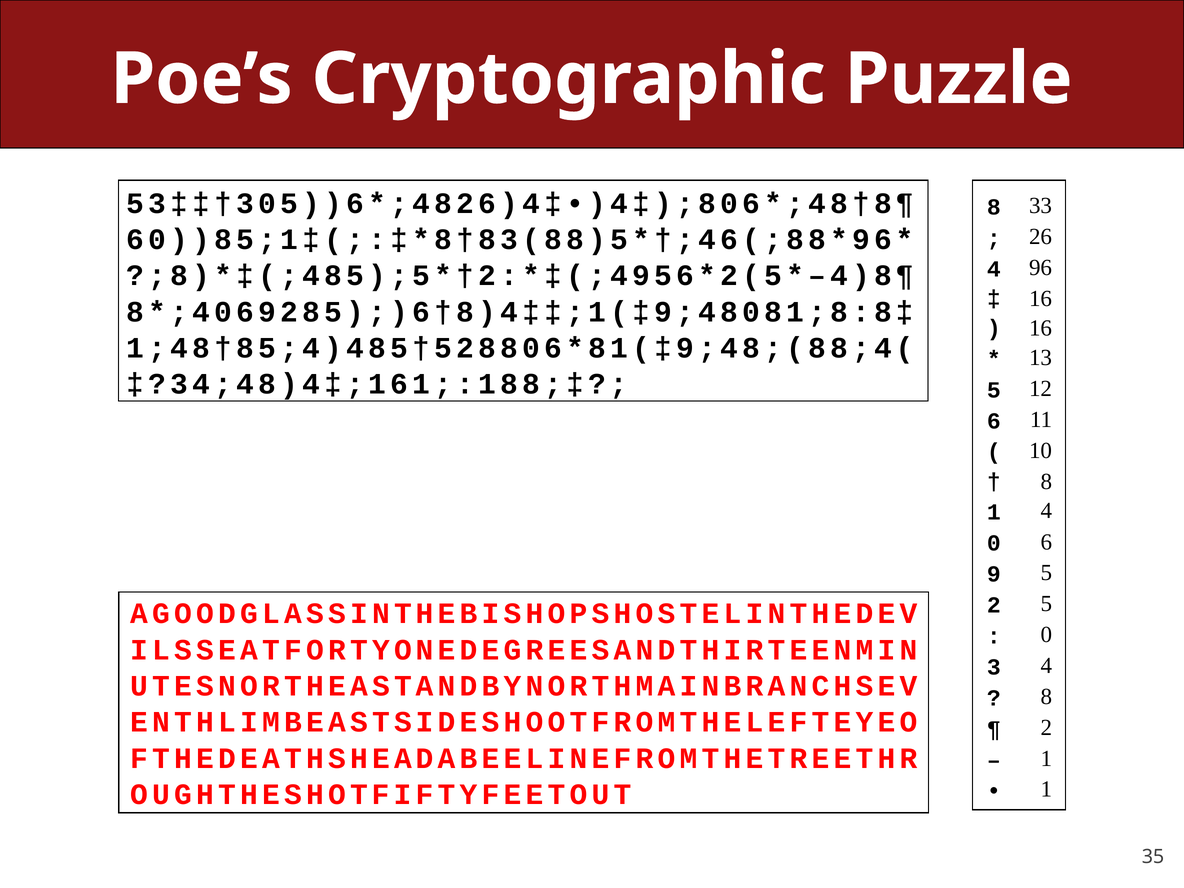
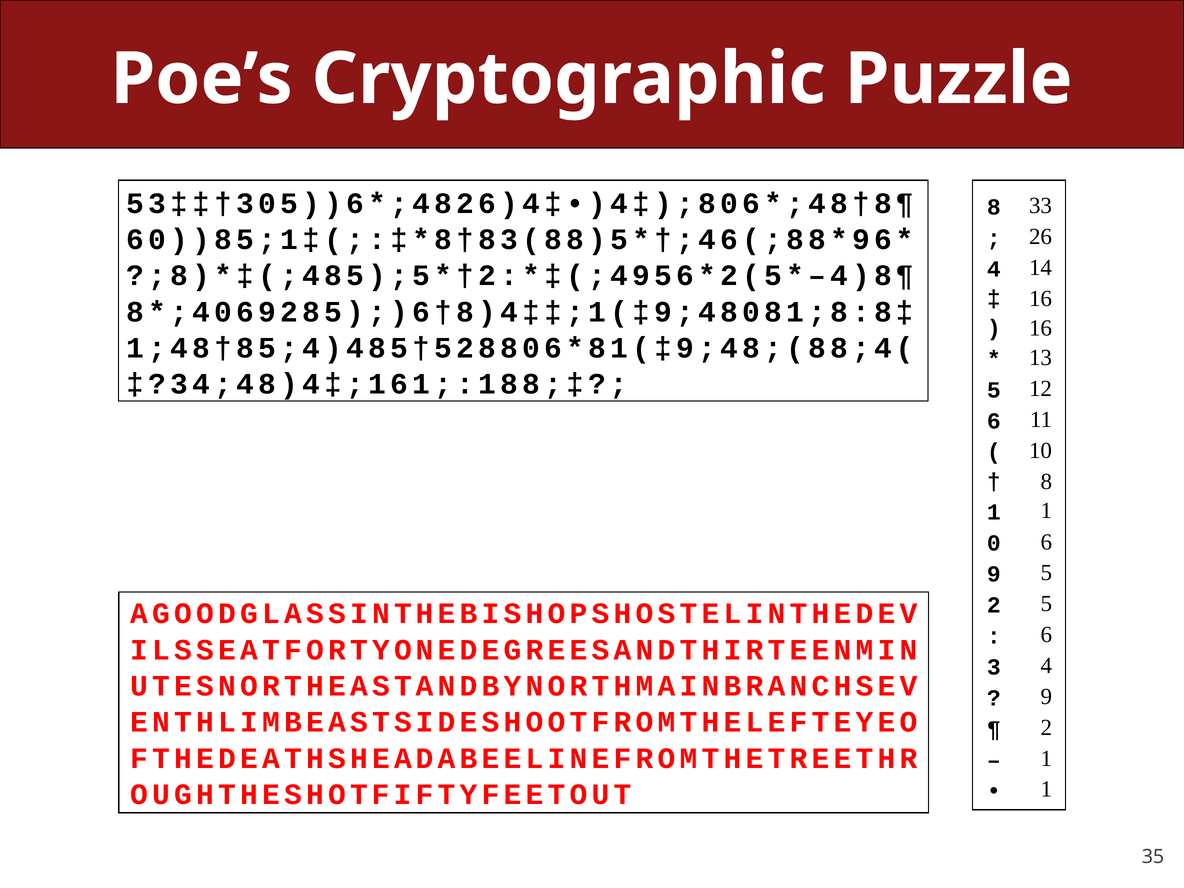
96: 96 -> 14 (1041, 268)
1 4: 4 -> 1 (1046, 511)
0: 0 -> 6 (1046, 635)
8: 8 -> 9 (1046, 697)
